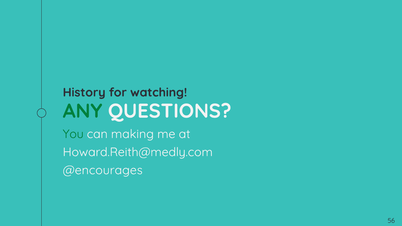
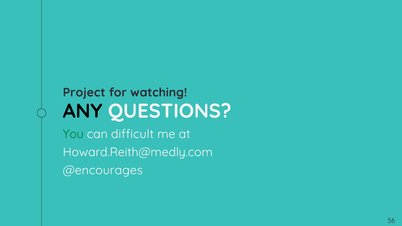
History: History -> Project (84, 92)
ANY colour: green -> black (83, 111)
making: making -> difficult (132, 134)
